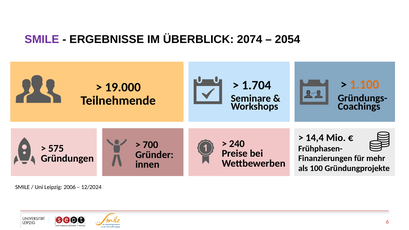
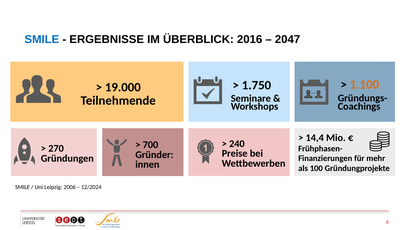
SMILE colour: purple -> blue (42, 39)
2074: 2074 -> 2016 (250, 39)
2054: 2054 -> 2047 (288, 39)
1.704: 1.704 -> 1.750 (256, 85)
575: 575 -> 270 (56, 149)
